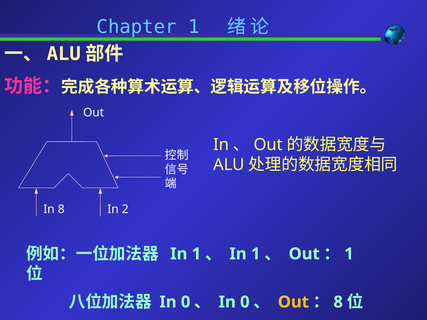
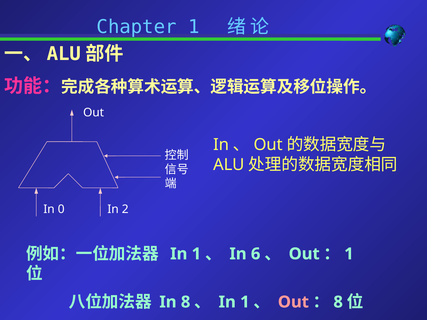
In 8: 8 -> 0 (61, 209)
1: 1 -> 6 (256, 254)
0: 0 -> 8 (186, 302)
0: 0 -> 1 (245, 302)
Out colour: yellow -> pink (293, 302)
